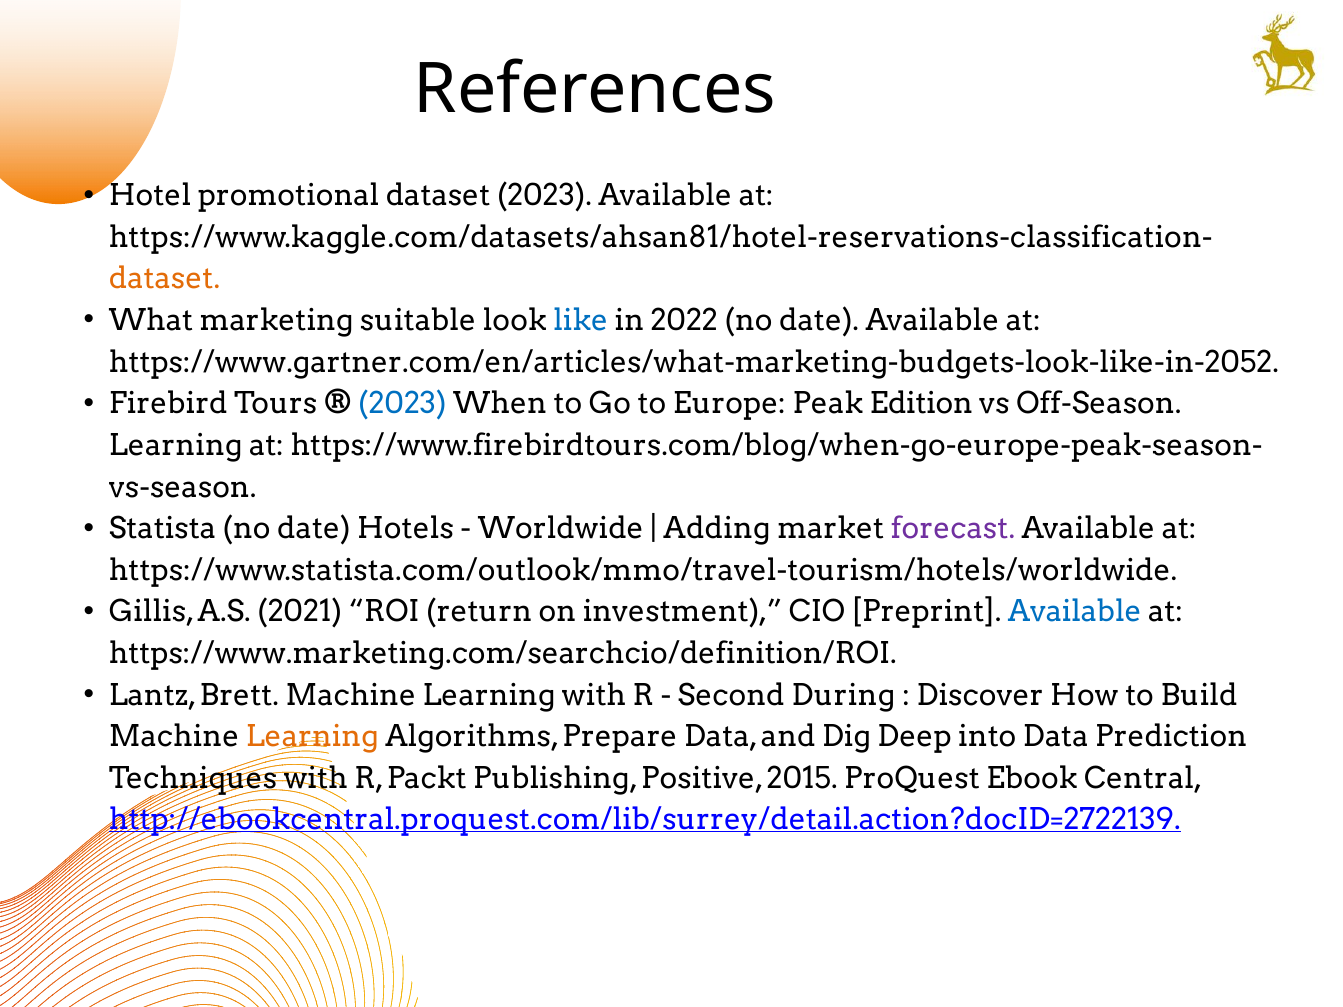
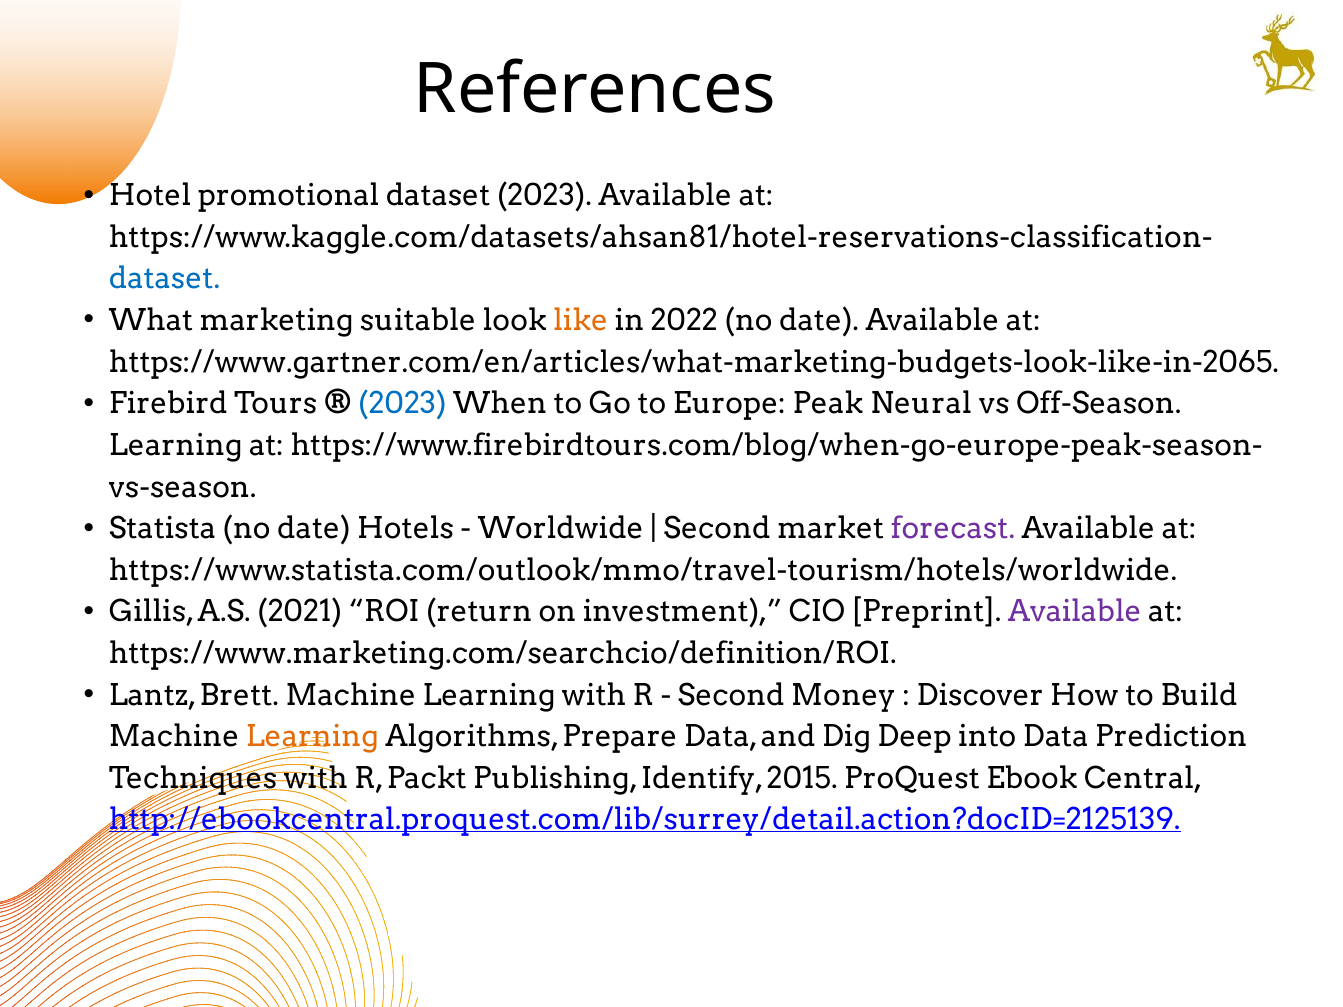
dataset colour: orange -> blue (165, 279)
like colour: blue -> orange (581, 321)
https://www.gartner.com/en/articles/what-marketing-budgets-look-like-in-2052: https://www.gartner.com/en/articles/what-marketing-budgets-look-like-in-2052 -> https://www.gartner.com/en/articles/what-marketing-budgets-look-like-in-2065 (694, 362)
Edition: Edition -> Neural (921, 404)
Adding: Adding -> Second (717, 529)
Available colour: blue -> purple (1075, 612)
During: During -> Money (843, 696)
Positive: Positive -> Identify (702, 779)
http://ebookcentral.proquest.com/lib/surrey/detail.action?docID=2722139: http://ebookcentral.proquest.com/lib/surrey/detail.action?docID=2722139 -> http://ebookcentral.proquest.com/lib/surrey/detail.action?docID=2125139 (645, 820)
